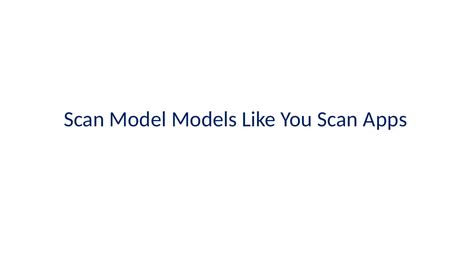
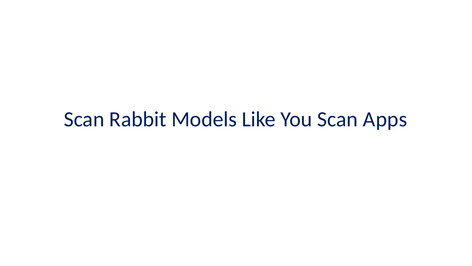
Model: Model -> Rabbit (138, 119)
